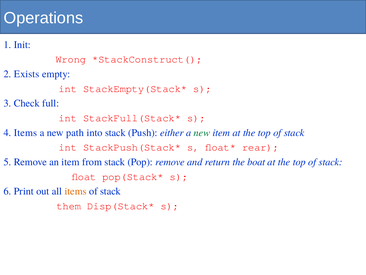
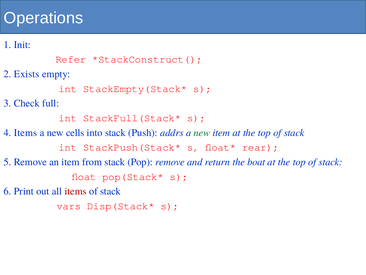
Wrong: Wrong -> Refer (71, 59)
path: path -> cells (75, 132)
either: either -> addrs (172, 132)
items colour: orange -> red (76, 191)
them: them -> vars (69, 206)
